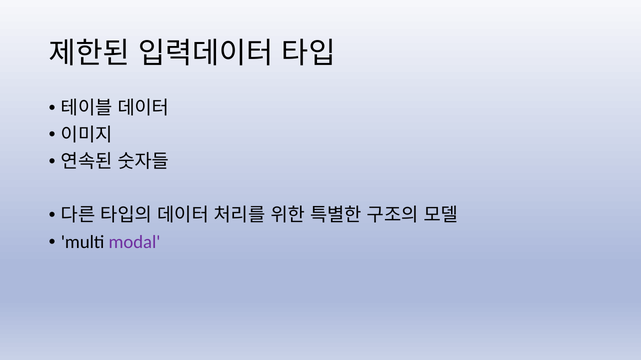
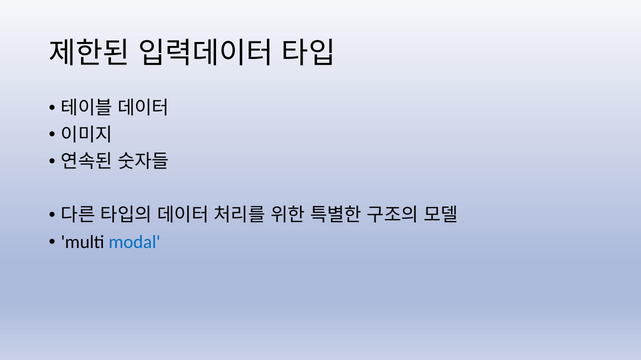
modal colour: purple -> blue (135, 243)
